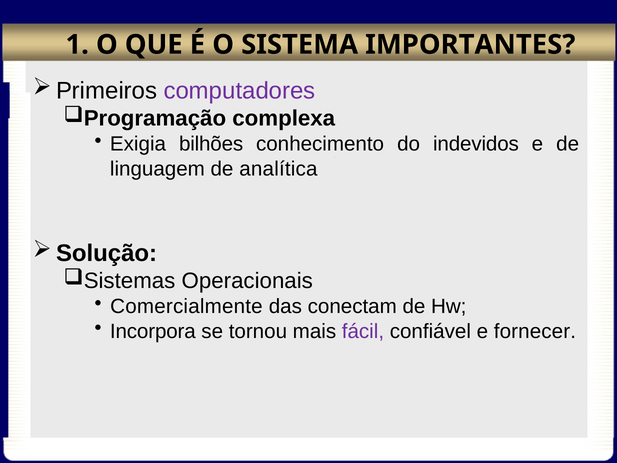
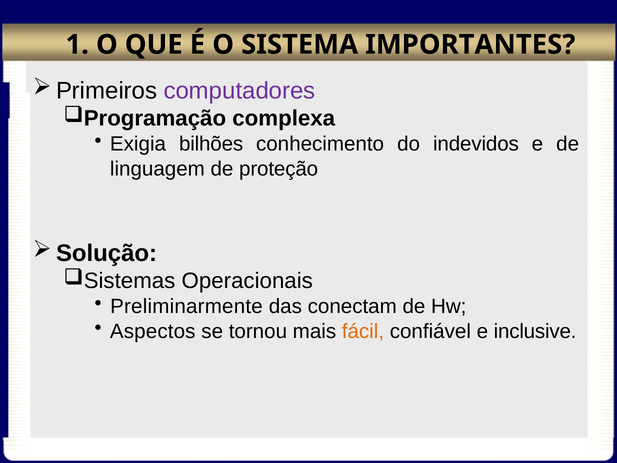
analítica: analítica -> proteção (279, 169)
Comercialmente: Comercialmente -> Preliminarmente (186, 307)
Incorpora: Incorpora -> Aspectos (153, 331)
fácil colour: purple -> orange (363, 331)
fornecer: fornecer -> inclusive (535, 331)
